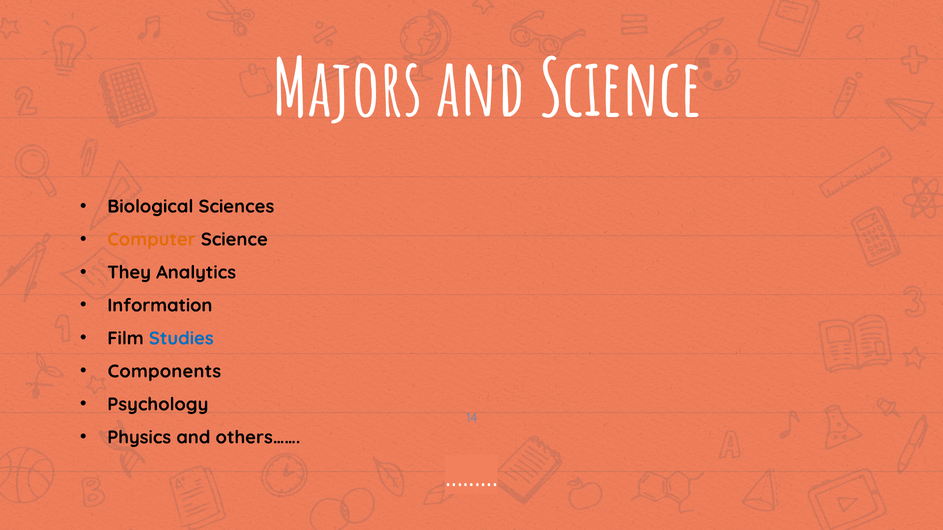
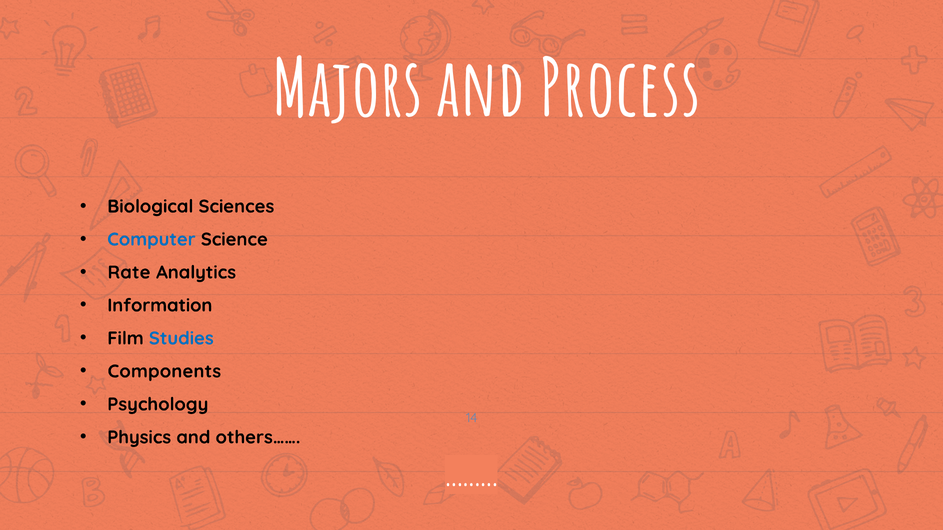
and Science: Science -> Process (620, 90)
Computer colour: orange -> blue (151, 240)
They: They -> Rate (129, 273)
